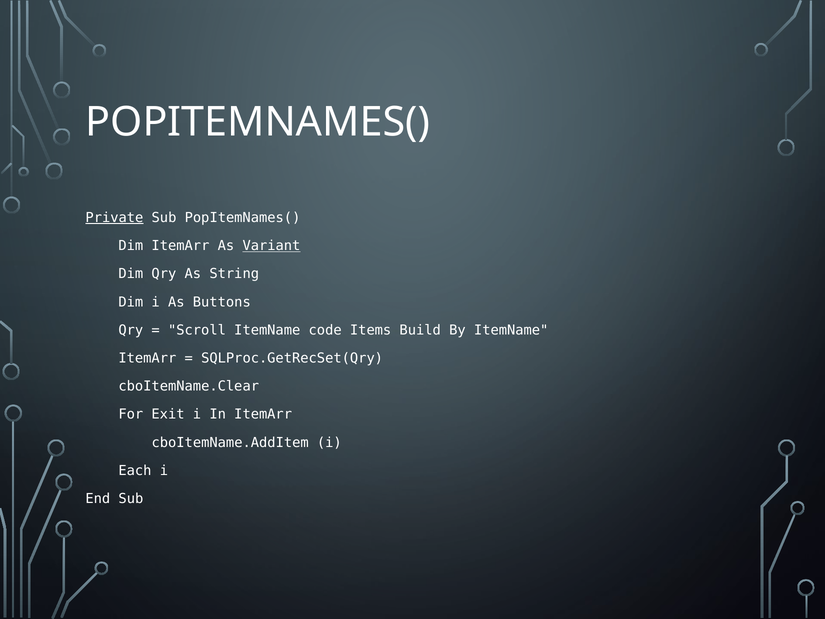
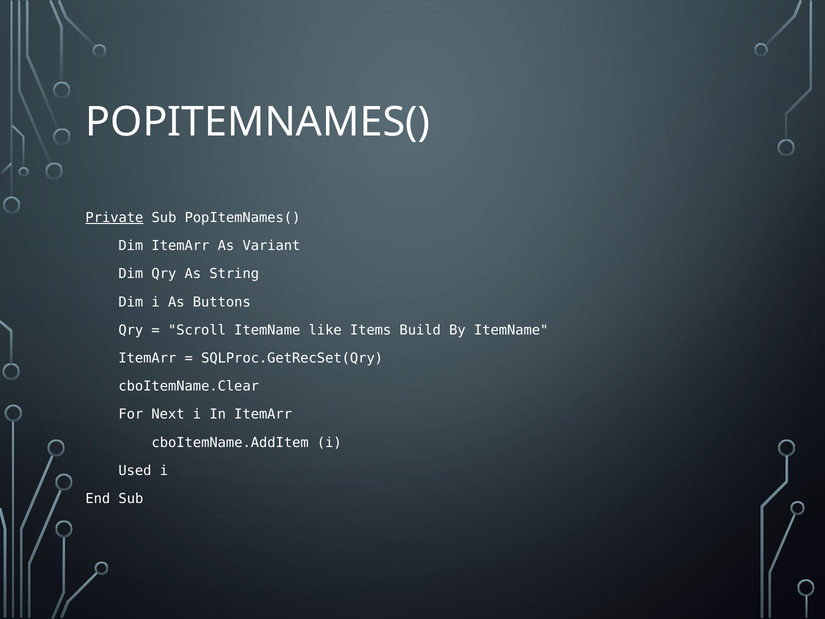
Variant underline: present -> none (271, 246)
code: code -> like (325, 330)
Exit: Exit -> Next (168, 414)
Each: Each -> Used (135, 470)
